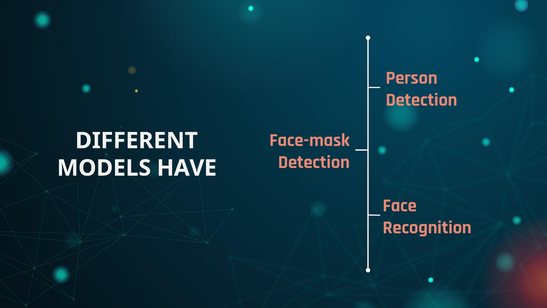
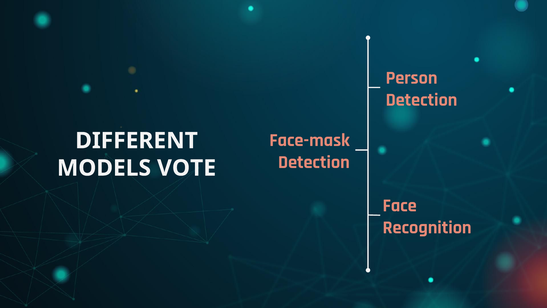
HAVE: HAVE -> VOTE (187, 168)
